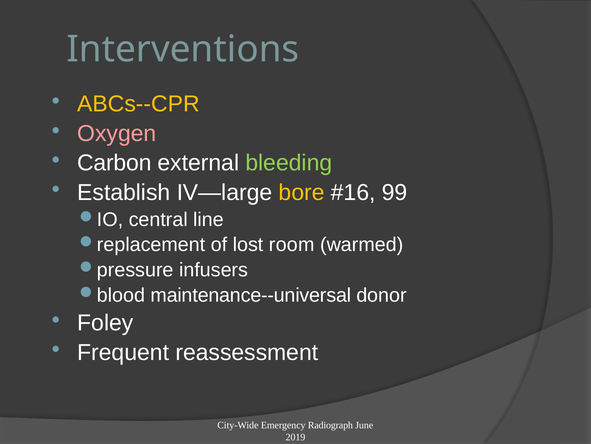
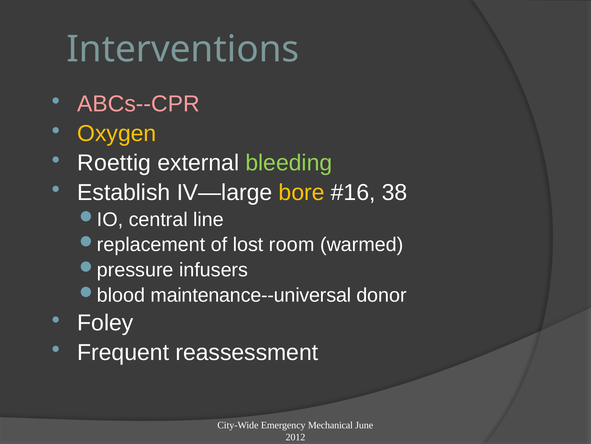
ABCs--CPR colour: yellow -> pink (139, 104)
Oxygen colour: pink -> yellow (117, 133)
Carbon: Carbon -> Roettig (114, 163)
99: 99 -> 38 (395, 192)
Radiograph: Radiograph -> Mechanical (330, 425)
2019: 2019 -> 2012 (295, 436)
